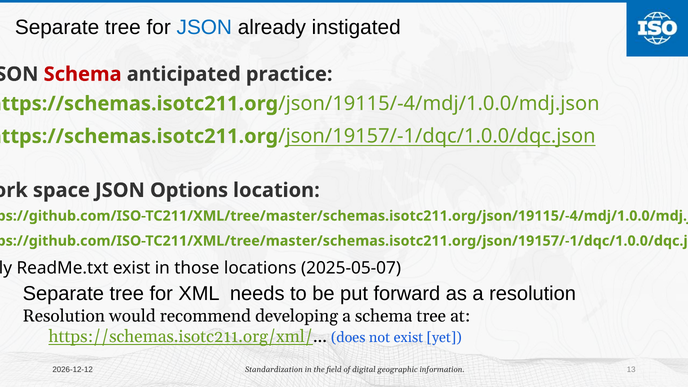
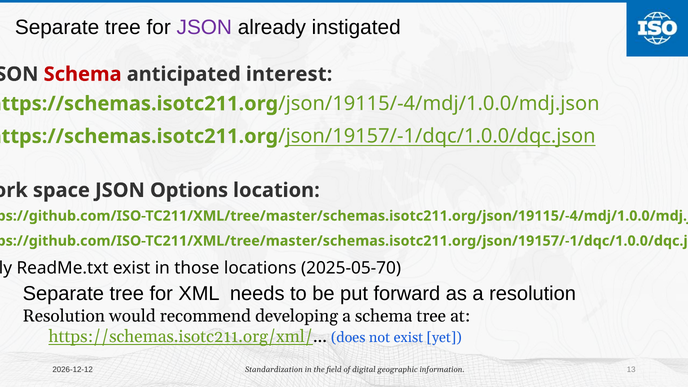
JSON colour: blue -> purple (204, 27)
practice: practice -> interest (289, 74)
2025-05-07: 2025-05-07 -> 2025-05-70 (351, 268)
